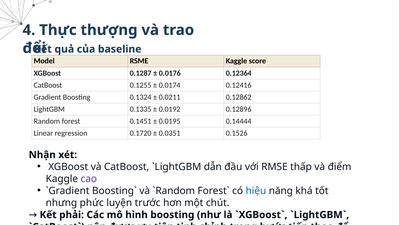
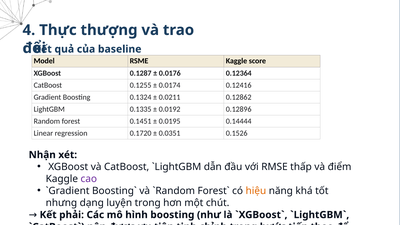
hiệu colour: blue -> orange (256, 191)
phức: phức -> dạng (92, 203)
luyện trước: trước -> trong (148, 203)
